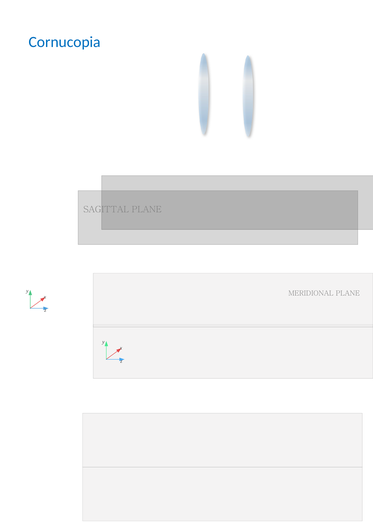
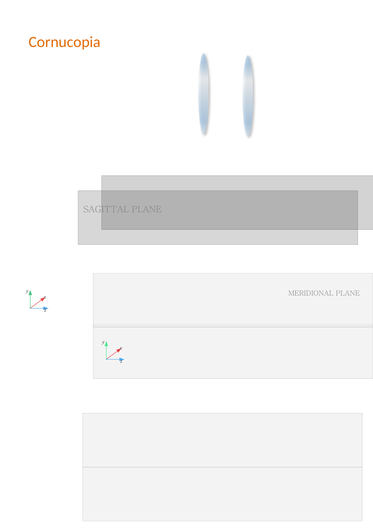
Cornucopia colour: blue -> orange (65, 42)
